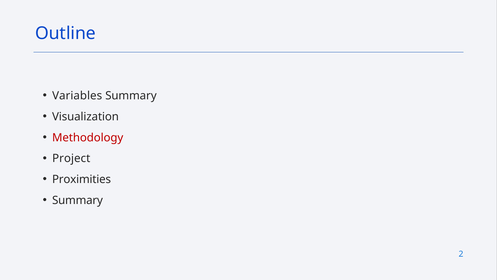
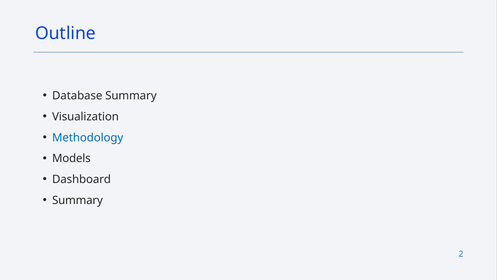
Variables: Variables -> Database (77, 96)
Methodology colour: red -> blue (88, 137)
Project: Project -> Models (71, 158)
Proximities: Proximities -> Dashboard (82, 179)
